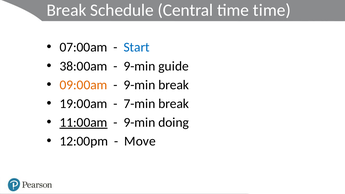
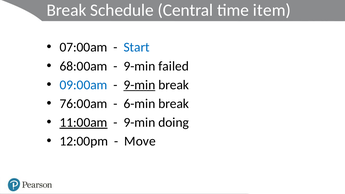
time time: time -> item (272, 10)
38:00am: 38:00am -> 68:00am (83, 66)
guide: guide -> failed (174, 66)
09:00am colour: orange -> blue (83, 85)
9-min underline: none -> present (139, 85)
19:00am: 19:00am -> 76:00am (83, 104)
7-min: 7-min -> 6-min (139, 104)
